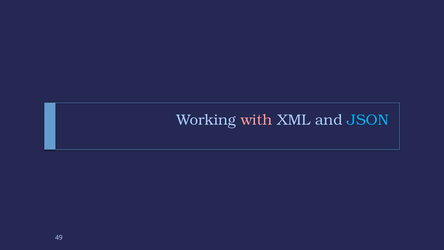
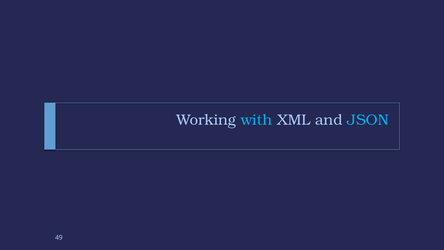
with colour: pink -> light blue (256, 120)
